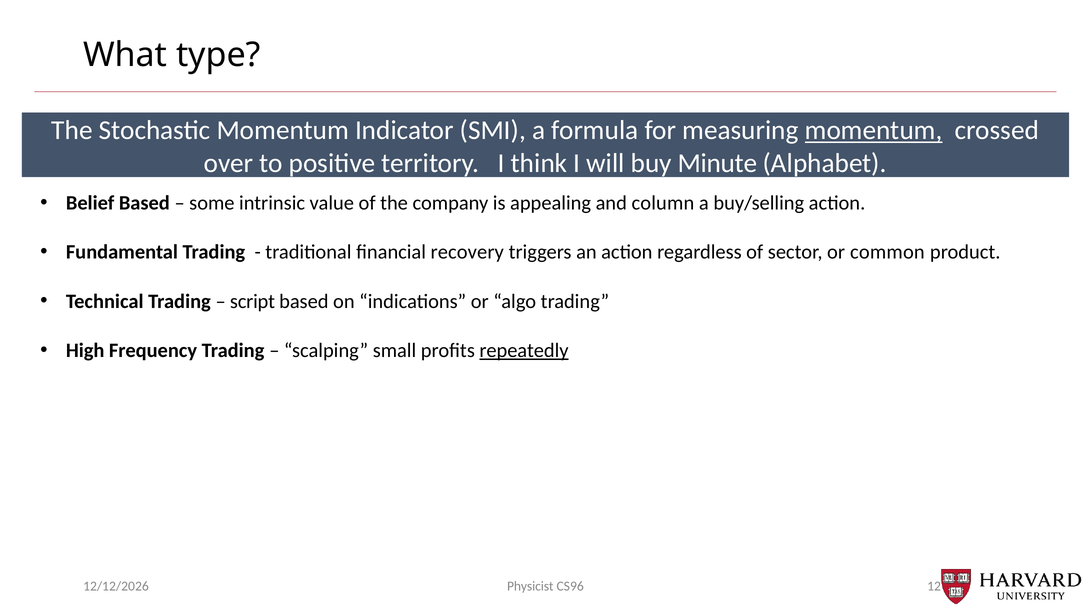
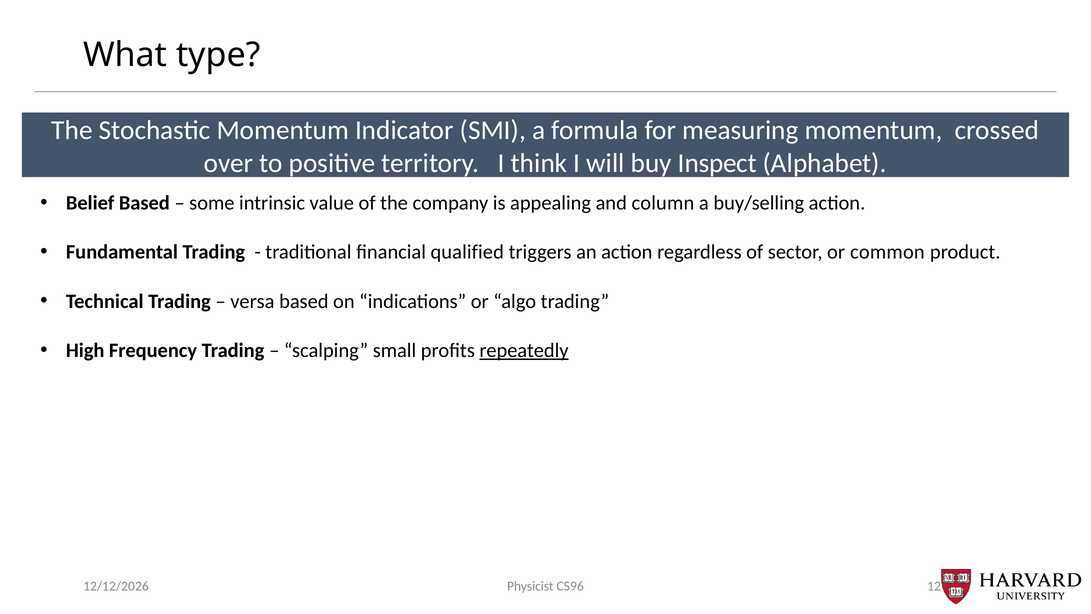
momentum underline: present -> none (874, 130)
Minute: Minute -> Inspect (717, 163)
recovery: recovery -> qualified (467, 252)
script: script -> versa (252, 301)
